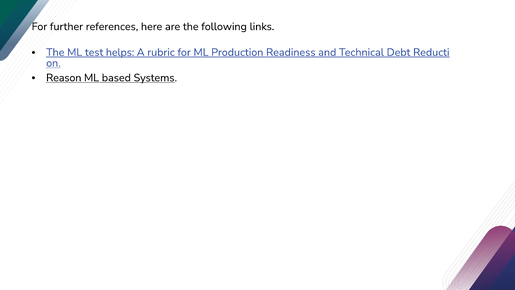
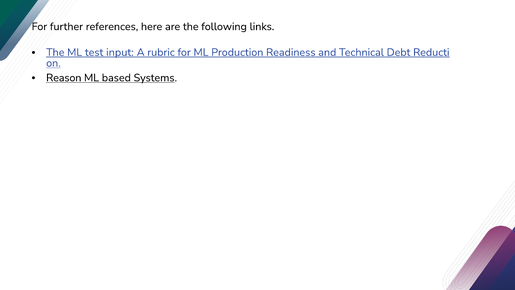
helps: helps -> input (120, 52)
